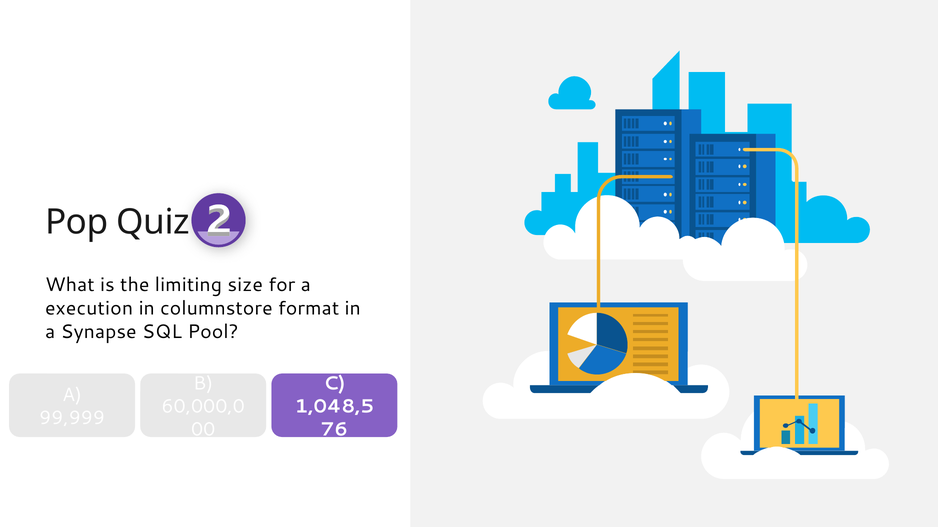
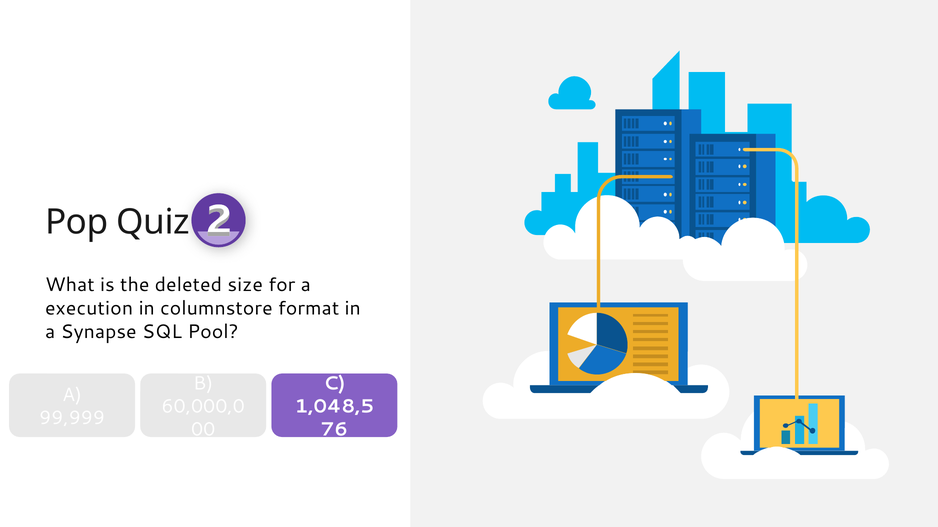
limiting: limiting -> deleted (188, 285)
